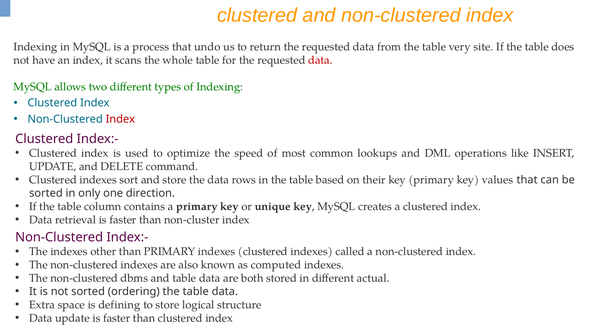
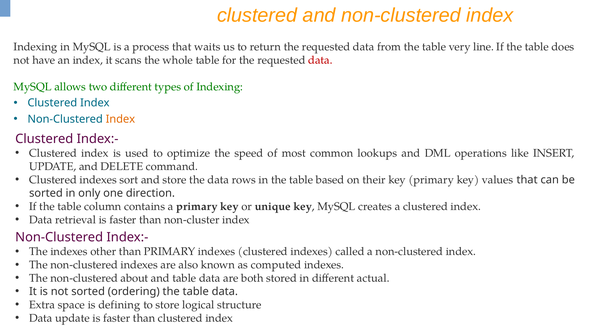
undo: undo -> waits (207, 47)
site: site -> line (484, 47)
Index colour: red -> orange (120, 119)
dbms: dbms -> about (134, 278)
